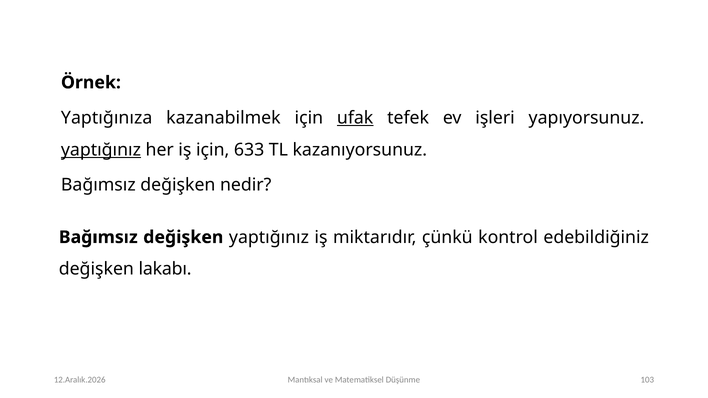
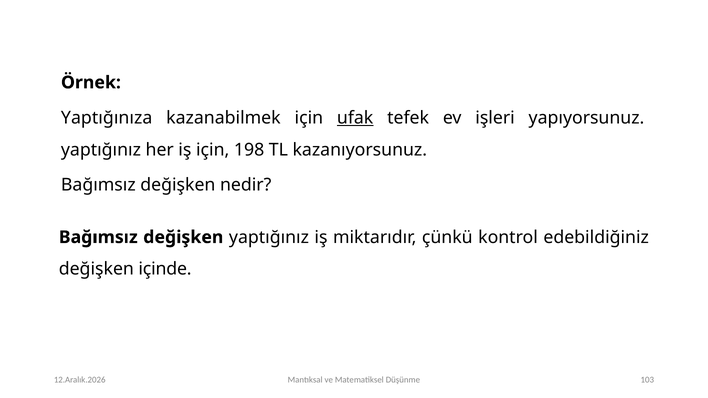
yaptığınız underline: present -> none (101, 150)
633: 633 -> 198 (249, 150)
lakabı: lakabı -> içinde (165, 269)
